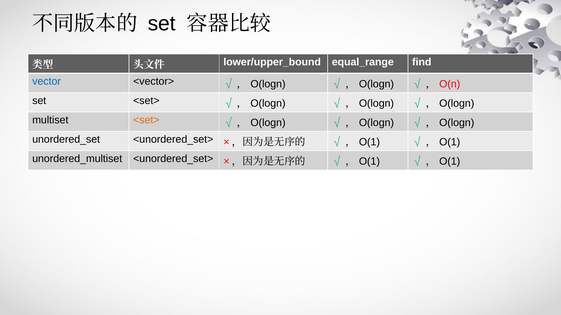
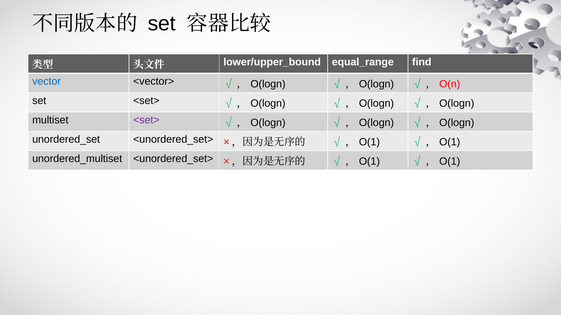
<set> colour: orange -> purple (146, 120)
